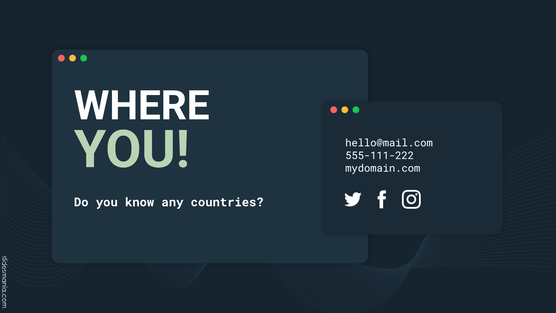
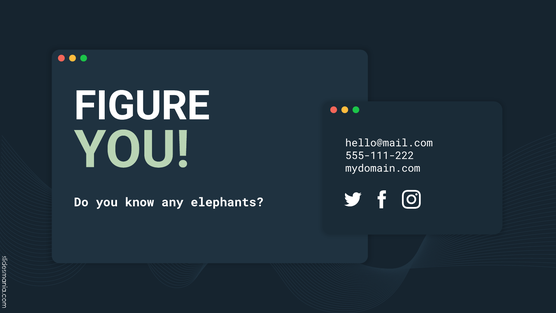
WHERE: WHERE -> FIGURE (142, 106)
countries: countries -> elephants (227, 202)
